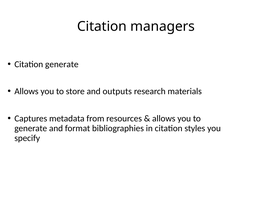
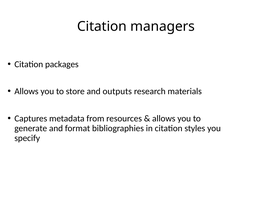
Citation generate: generate -> packages (62, 64)
